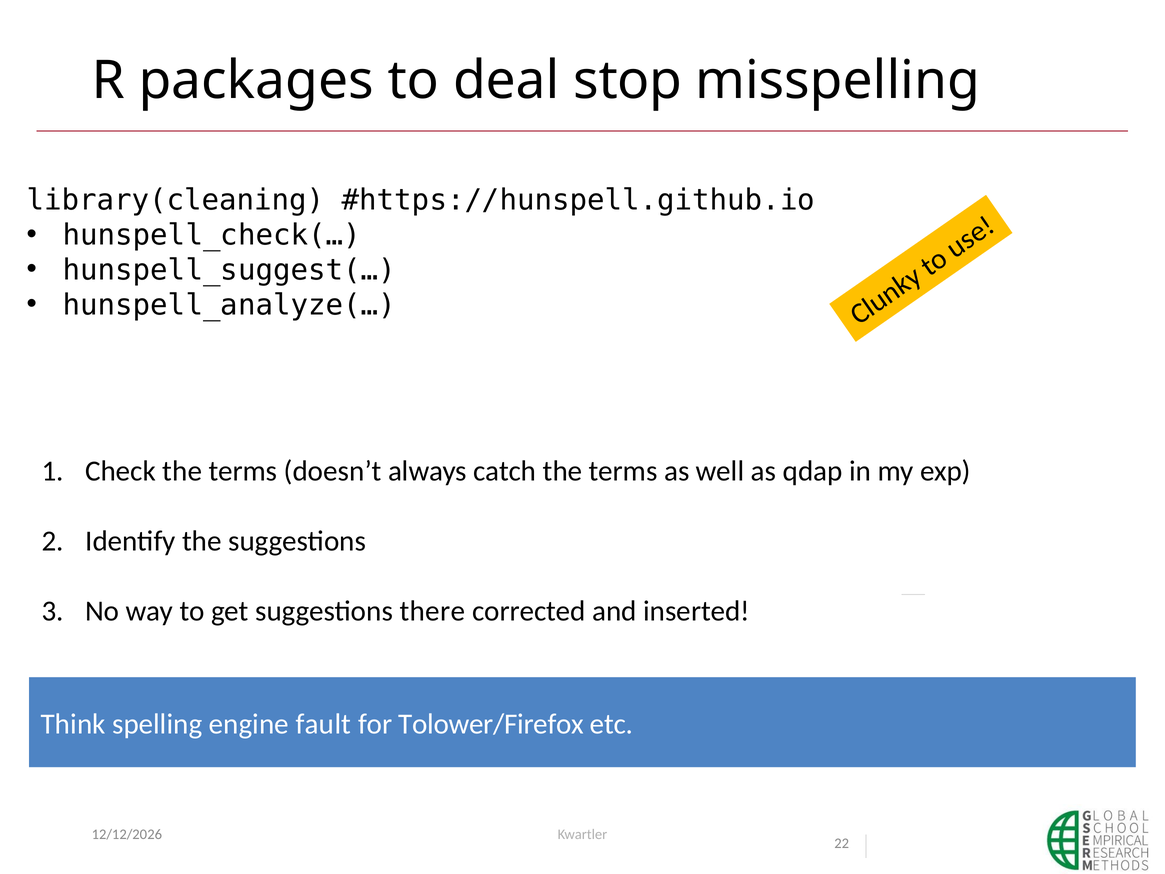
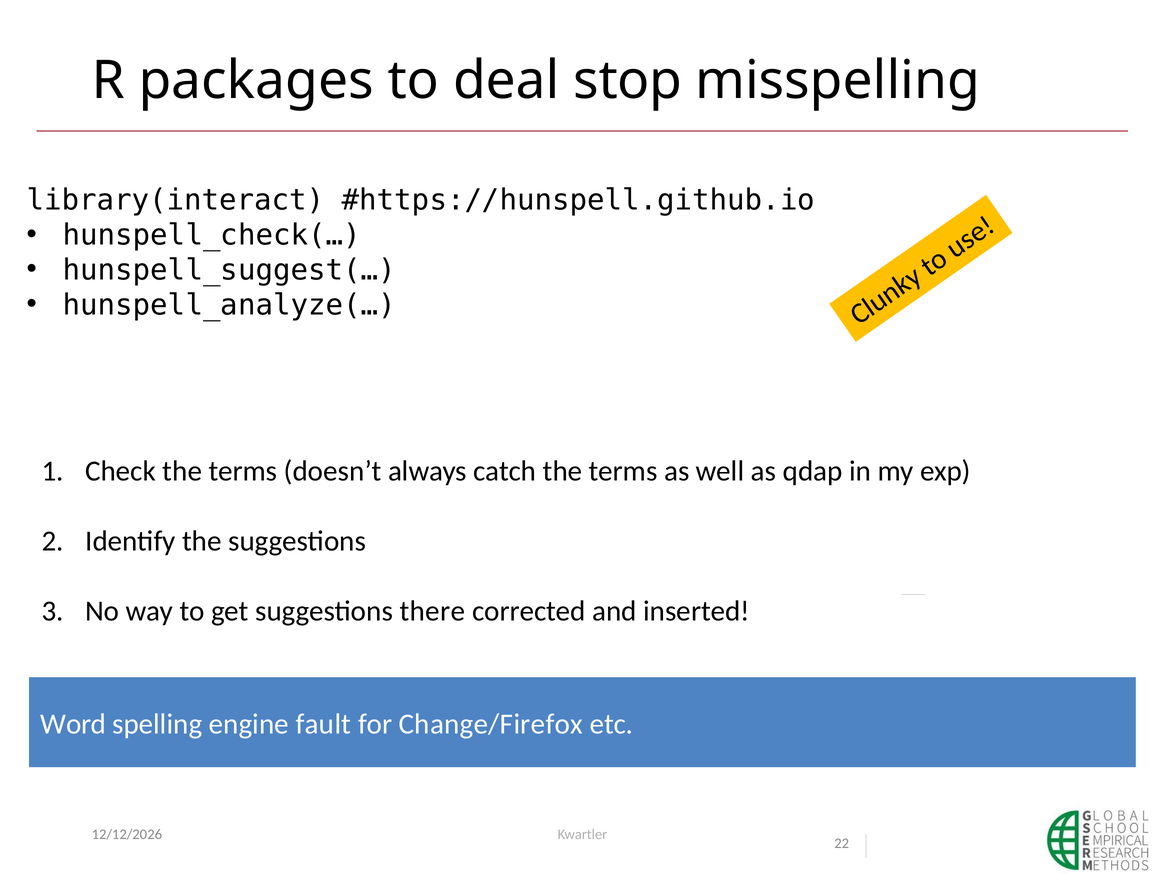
library(cleaning: library(cleaning -> library(interact (175, 200)
Think: Think -> Word (73, 724)
Tolower/Firefox: Tolower/Firefox -> Change/Firefox (491, 724)
